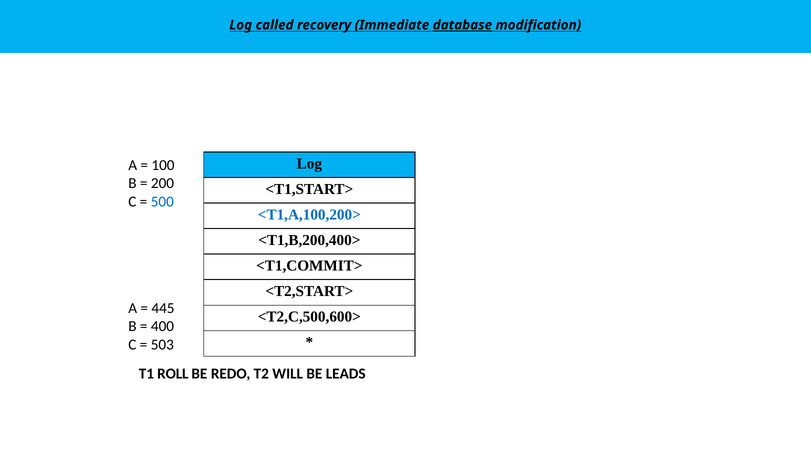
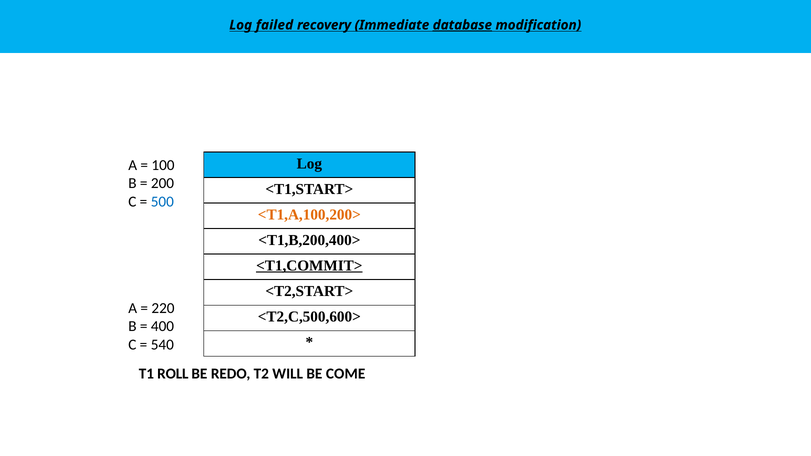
called: called -> failed (274, 25)
<T1,A,100,200> colour: blue -> orange (309, 215)
<T1,COMMIT> underline: none -> present (309, 266)
445: 445 -> 220 (163, 308)
503: 503 -> 540 (162, 345)
LEADS: LEADS -> COME (346, 374)
